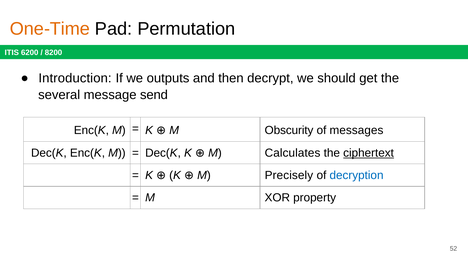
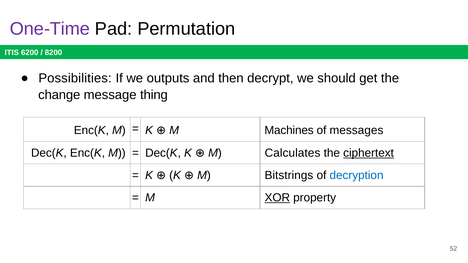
One-Time colour: orange -> purple (50, 29)
Introduction: Introduction -> Possibilities (75, 78)
several: several -> change (59, 95)
send: send -> thing (154, 95)
Obscurity: Obscurity -> Machines (289, 131)
Precisely: Precisely -> Bitstrings (289, 175)
XOR underline: none -> present (277, 198)
